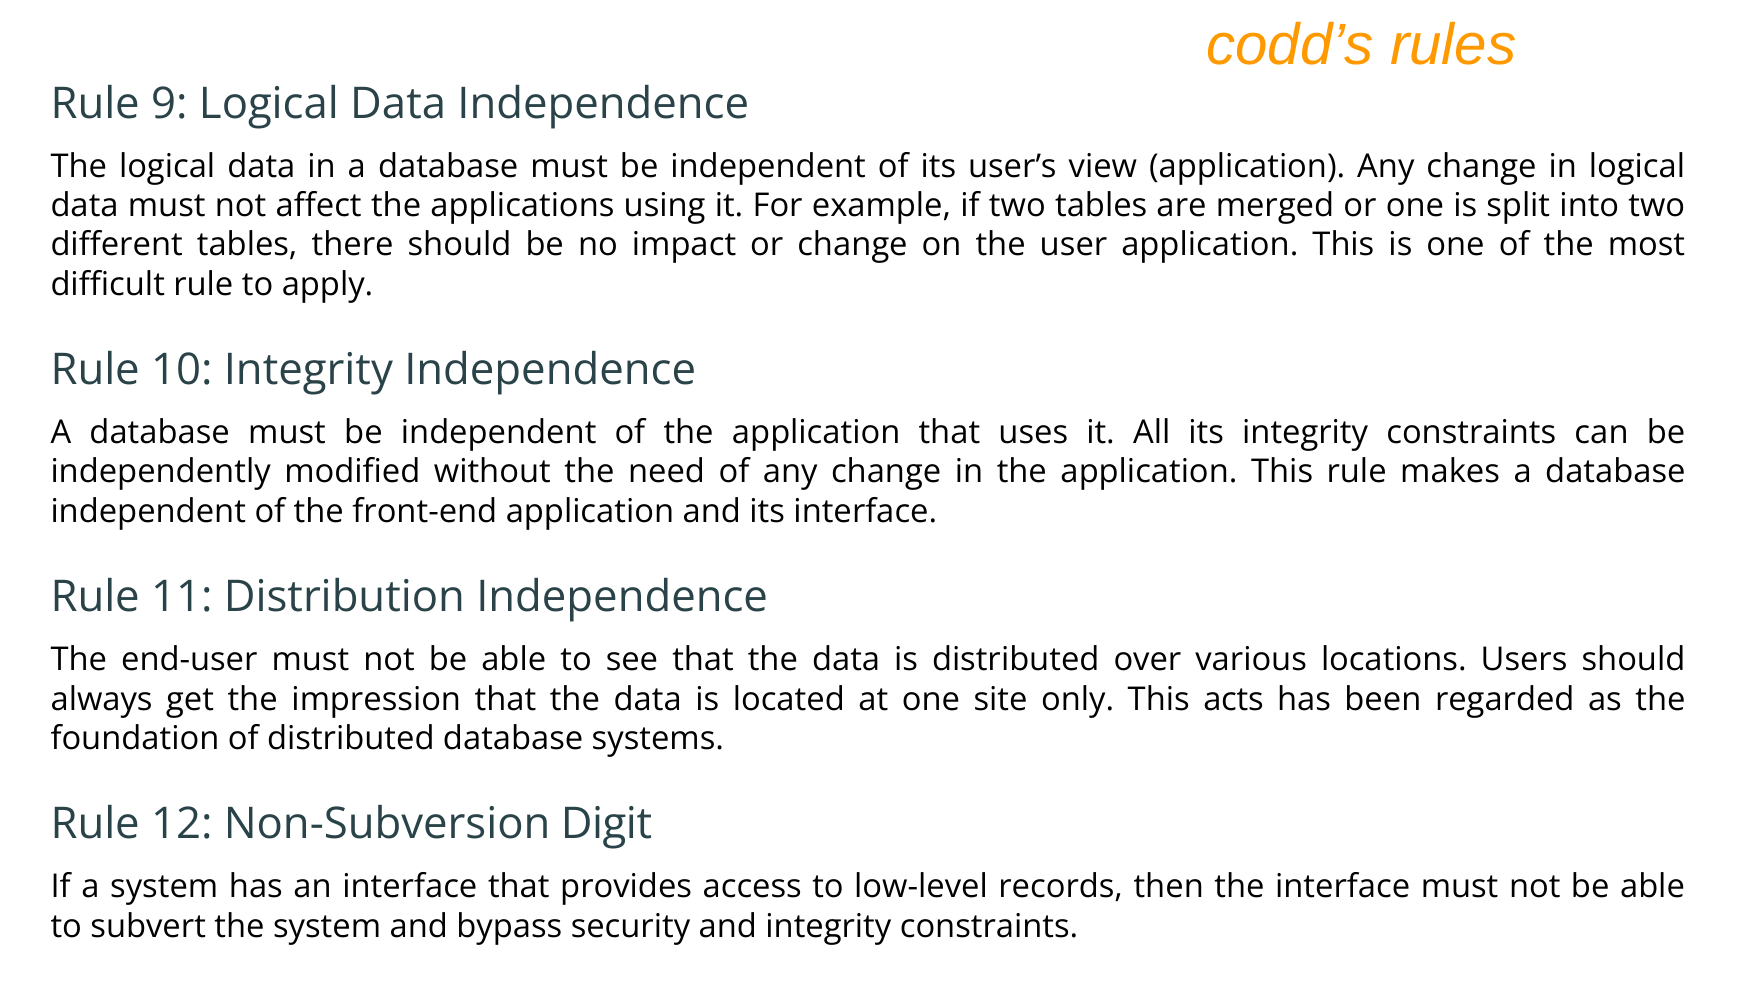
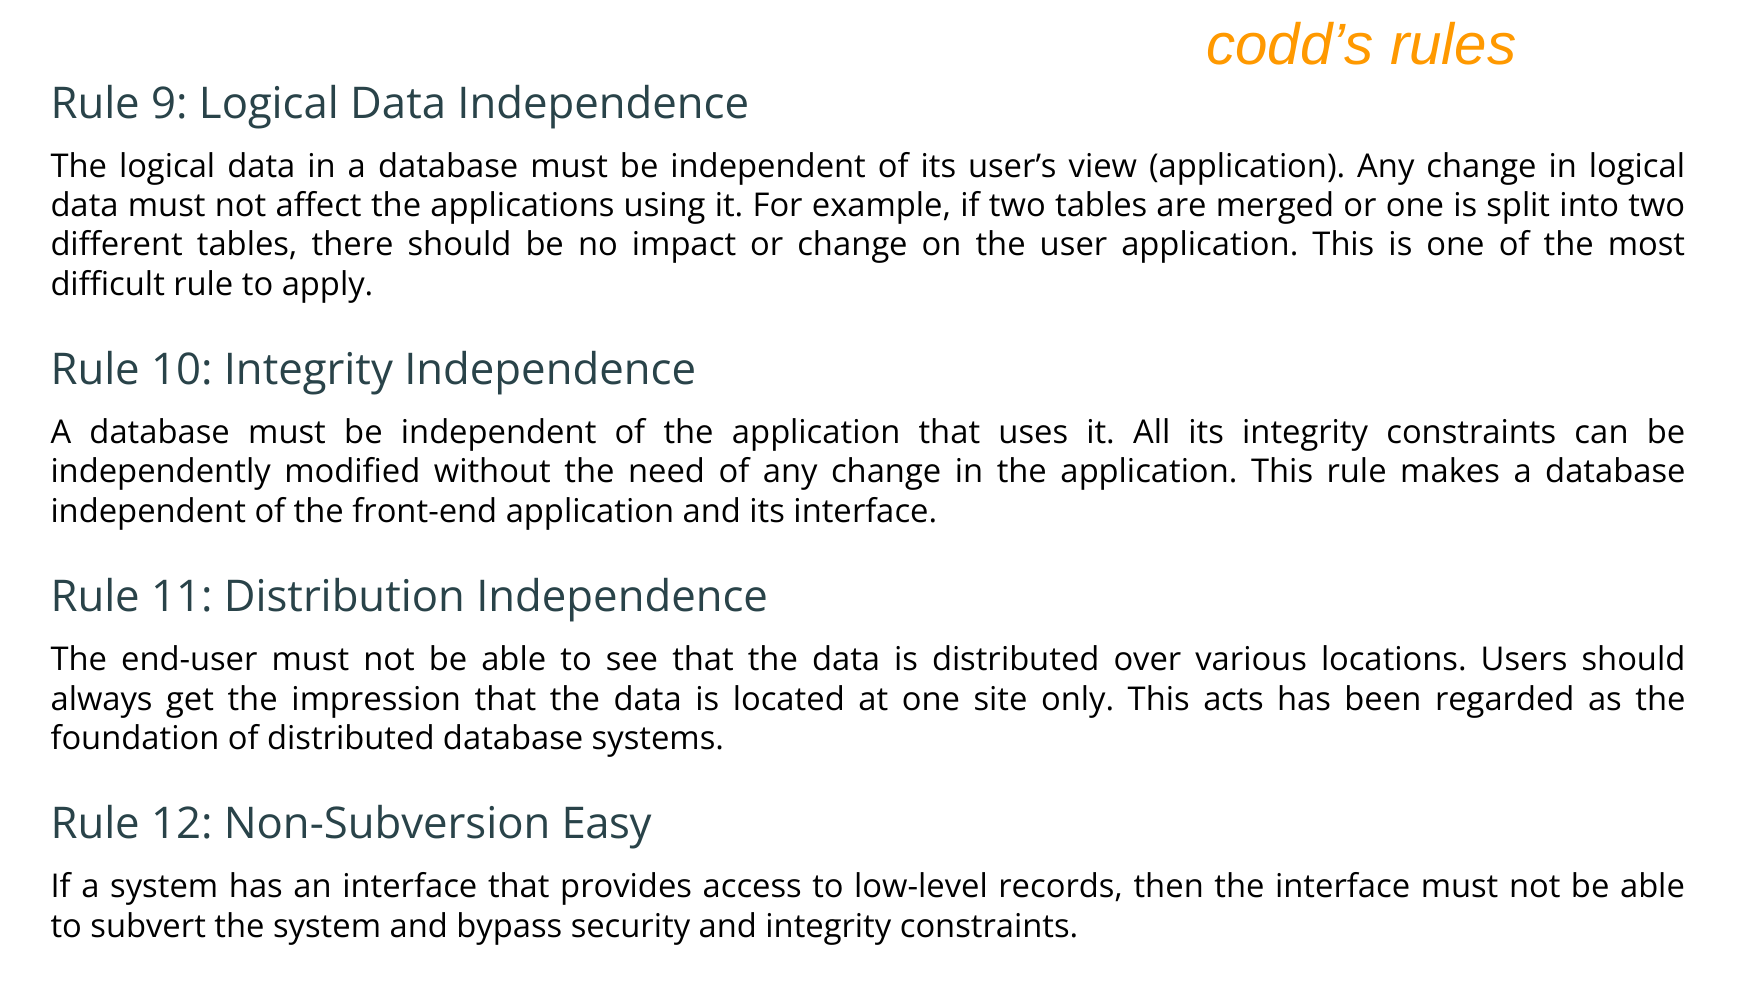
Digit: Digit -> Easy (607, 825)
